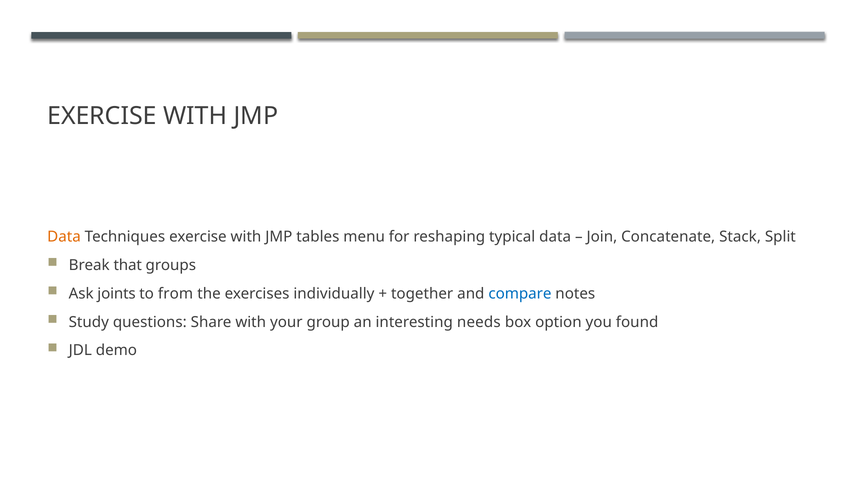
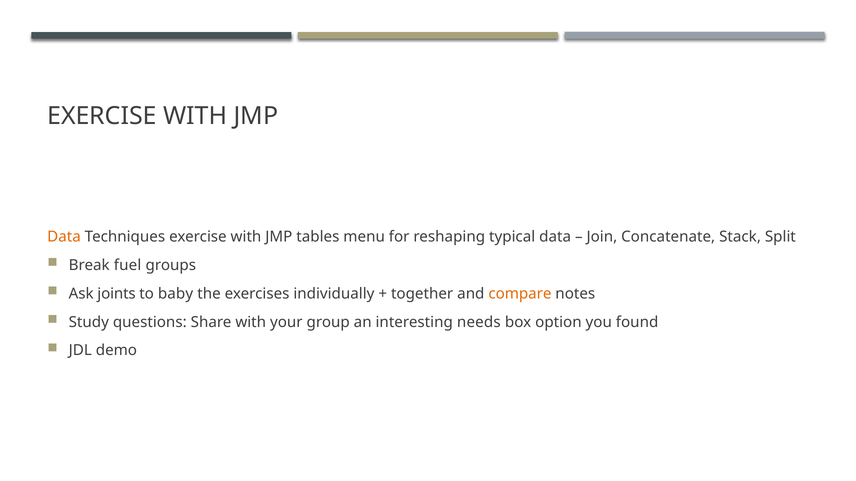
that: that -> fuel (128, 265)
from: from -> baby (176, 294)
compare colour: blue -> orange (520, 294)
